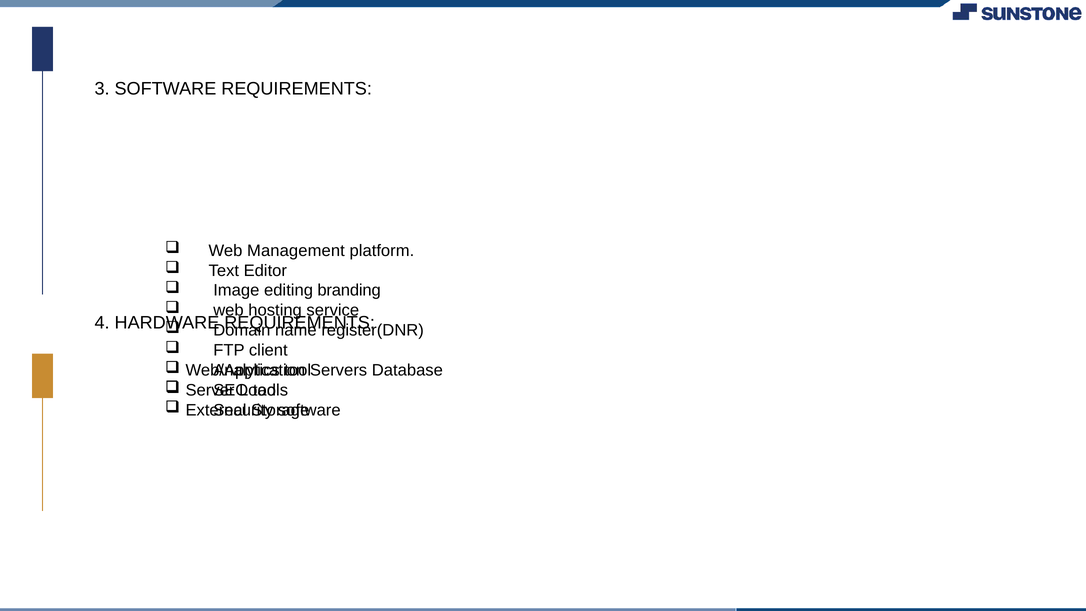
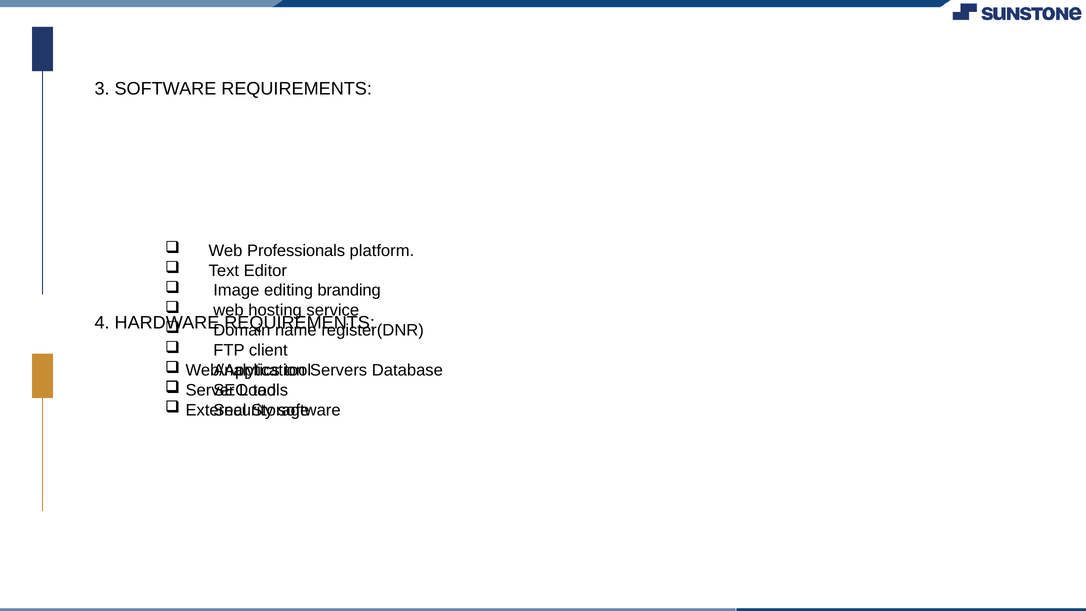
Management: Management -> Professionals (296, 251)
